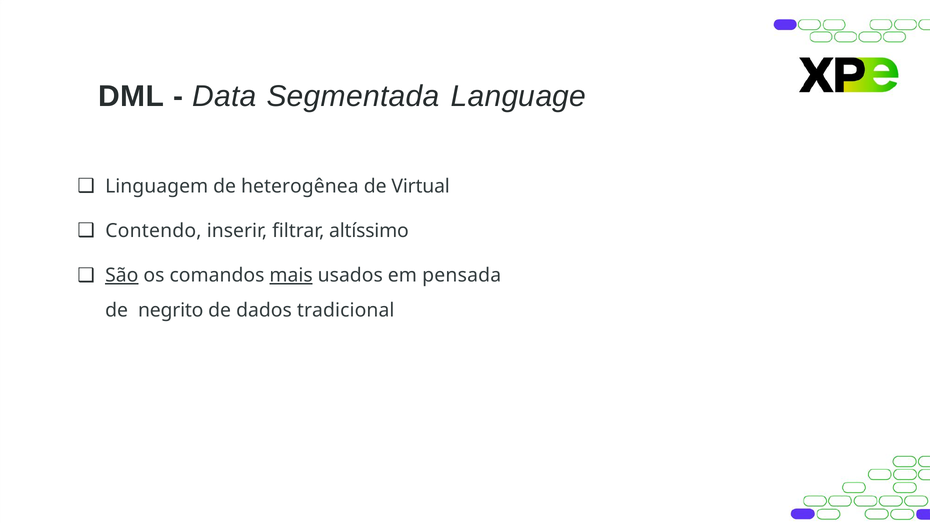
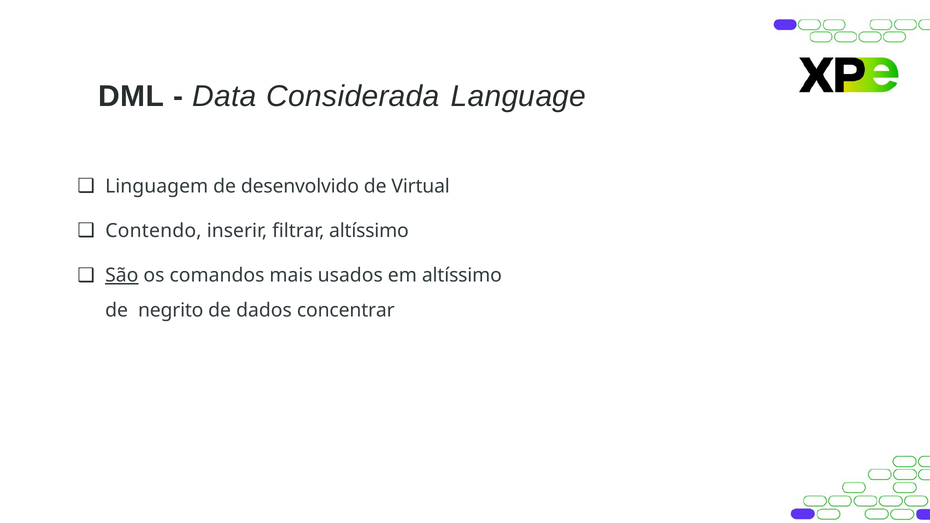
Segmentada: Segmentada -> Considerada (353, 96)
heterogênea: heterogênea -> desenvolvido (300, 186)
mais underline: present -> none (291, 275)
em pensada: pensada -> altíssimo (462, 275)
tradicional: tradicional -> concentrar (346, 310)
